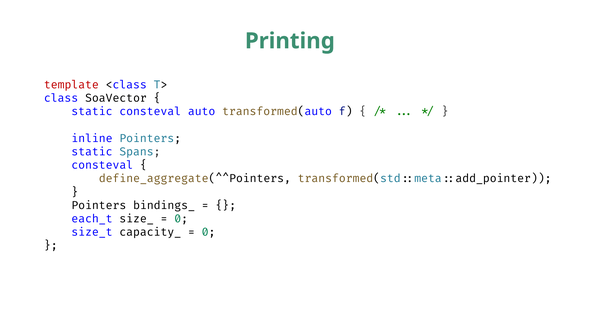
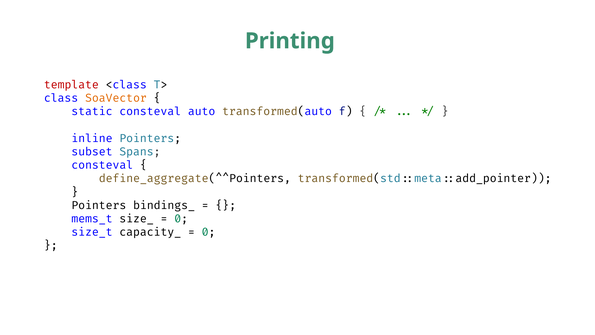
SoaVector colour: black -> orange (116, 98)
static: static -> subset (92, 152)
each_t: each_t -> mems_t (92, 219)
